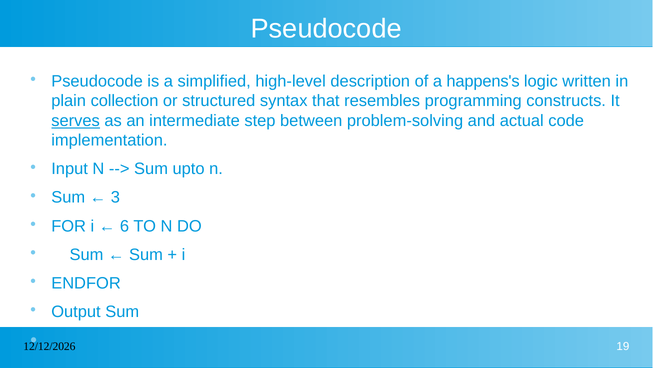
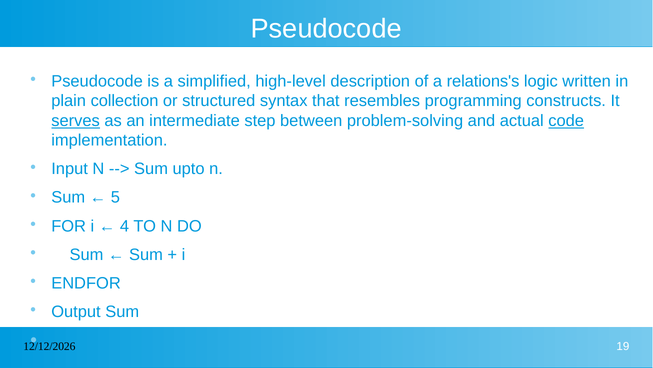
happens's: happens's -> relations's (483, 81)
code underline: none -> present (566, 120)
3: 3 -> 5 (115, 197)
6: 6 -> 4 (124, 226)
